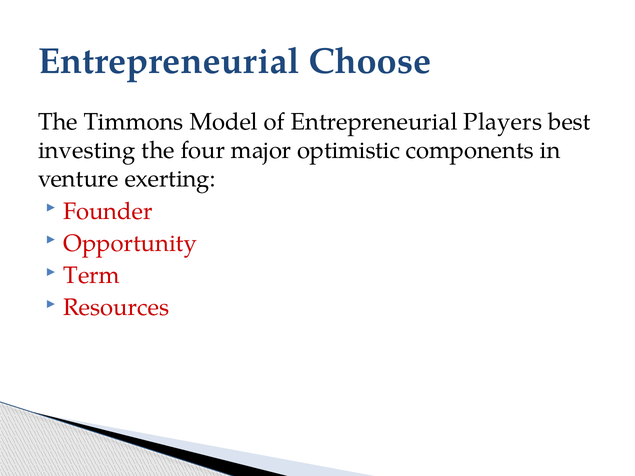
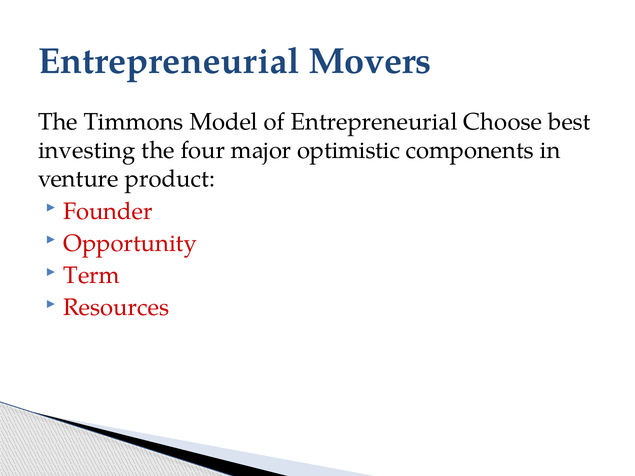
Choose: Choose -> Movers (370, 61)
Players: Players -> Choose (503, 122)
exerting: exerting -> product (170, 179)
